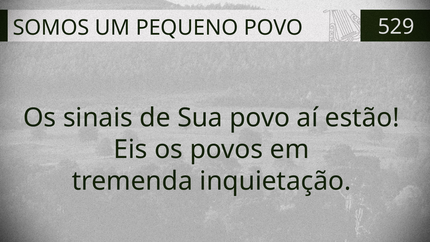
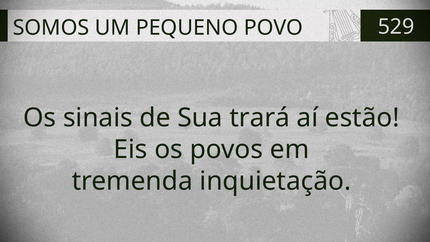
Sua povo: povo -> trará (260, 118)
